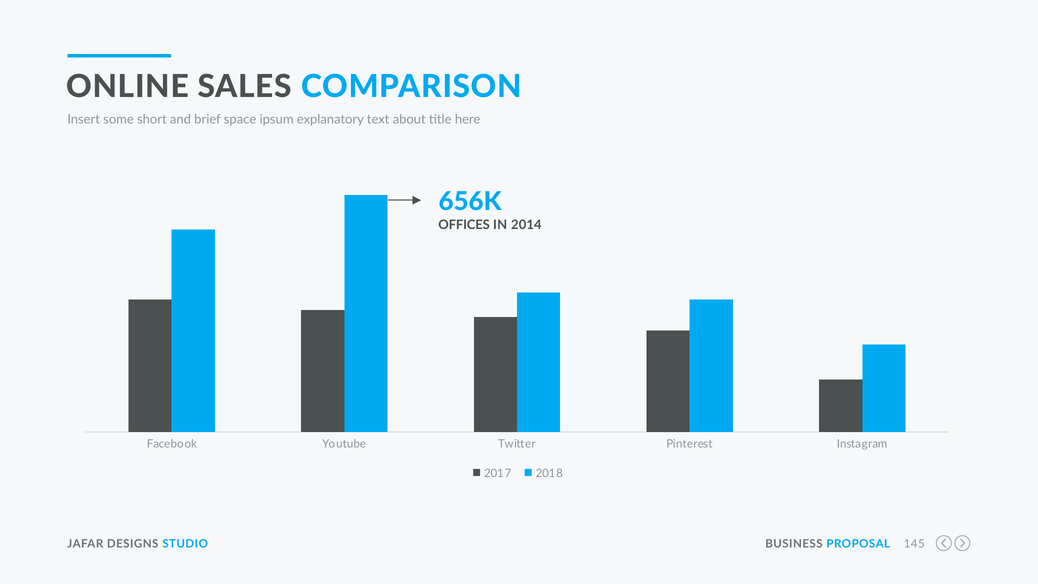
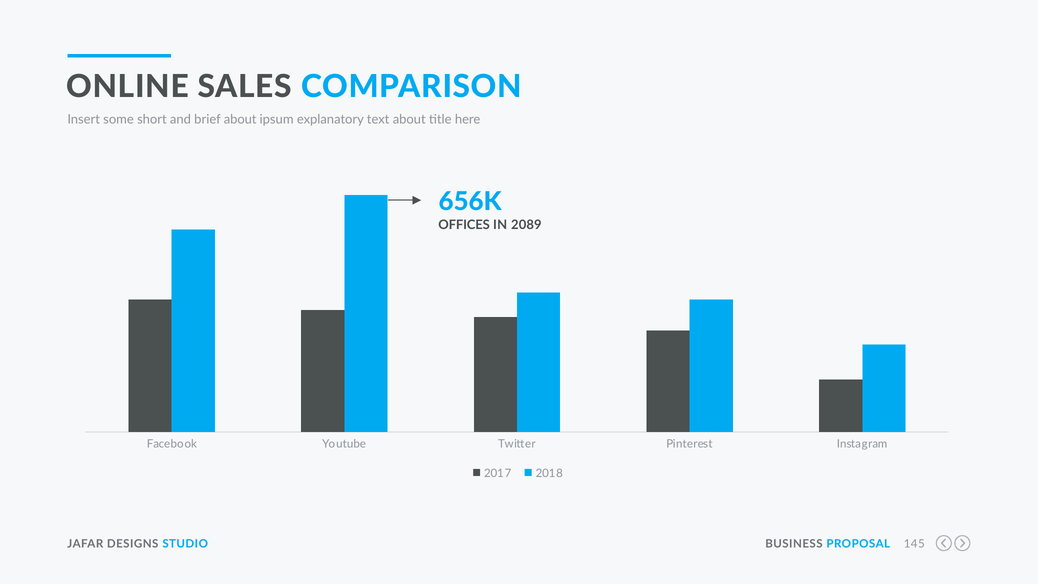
brief space: space -> about (240, 119)
2014: 2014 -> 2089 (526, 225)
